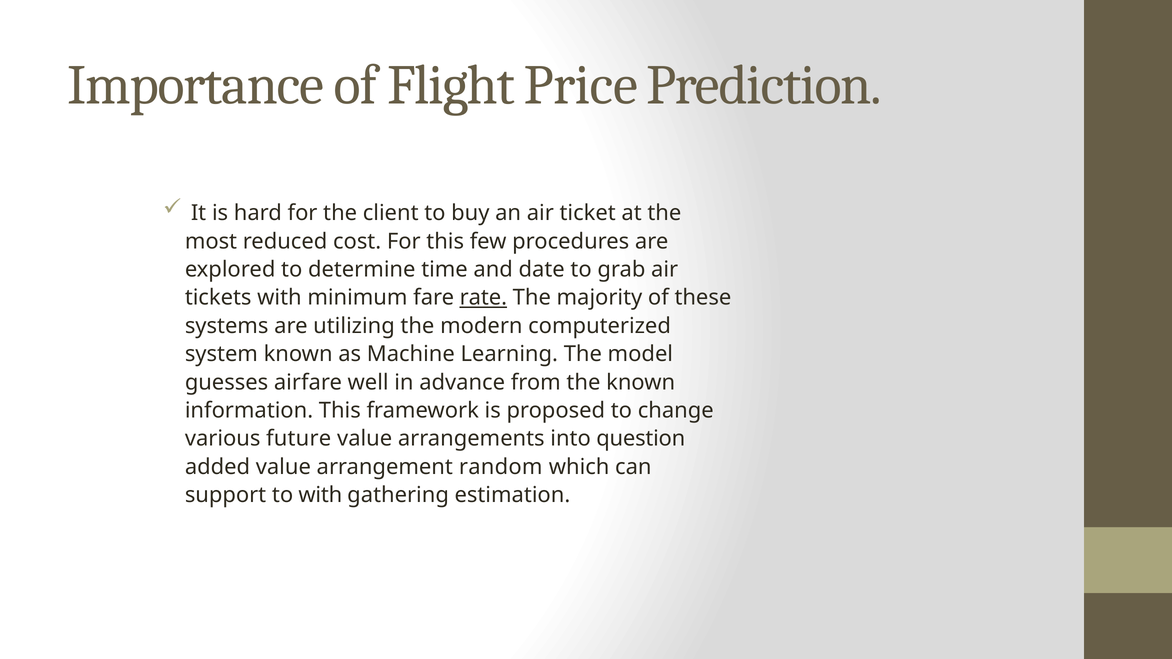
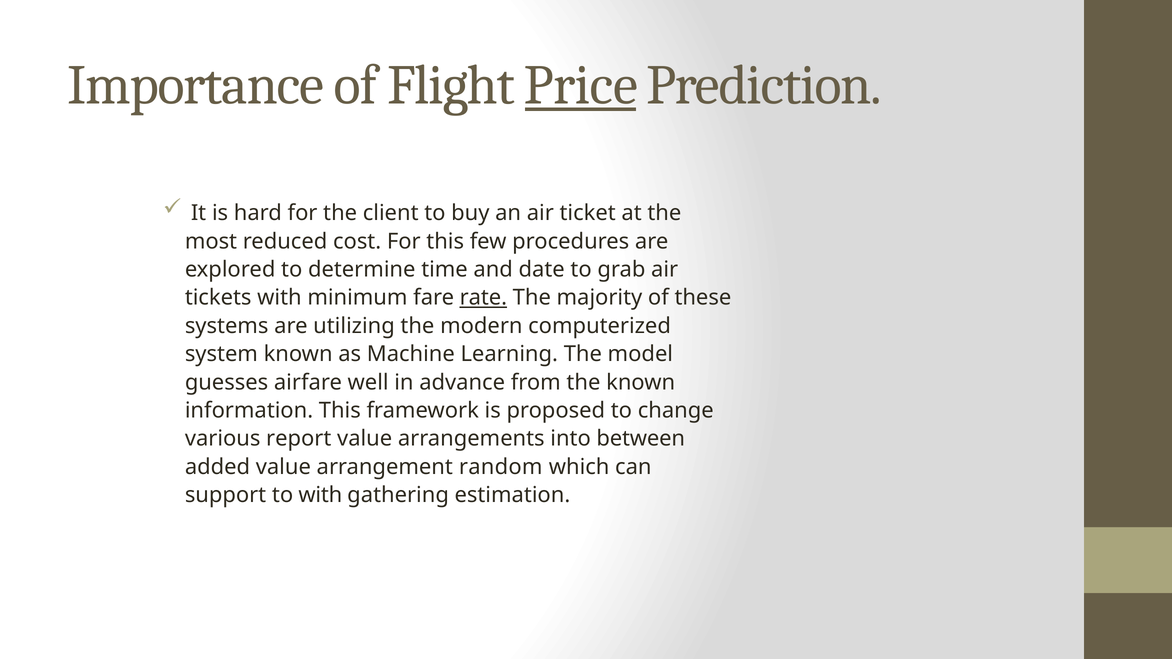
Price underline: none -> present (581, 85)
future: future -> report (299, 439)
question: question -> between (641, 439)
